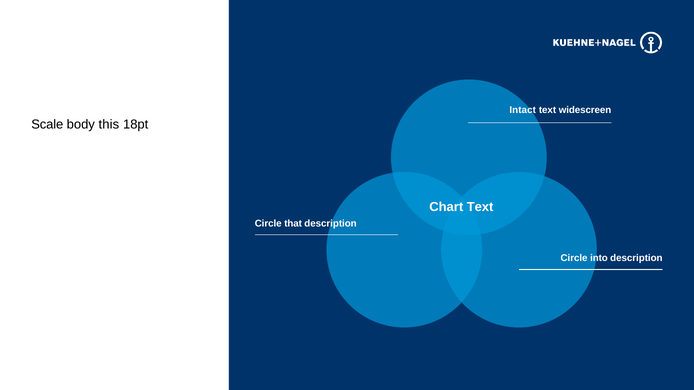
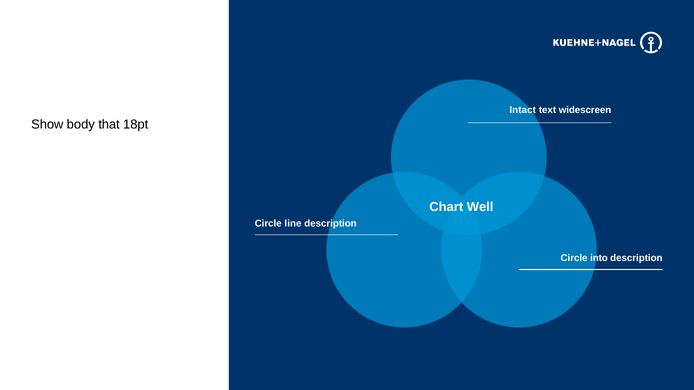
Scale: Scale -> Show (47, 124)
this: this -> that (109, 124)
Chart Text: Text -> Well (480, 207)
that: that -> line (293, 224)
